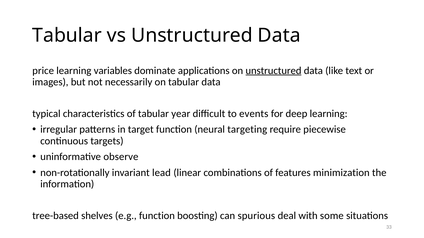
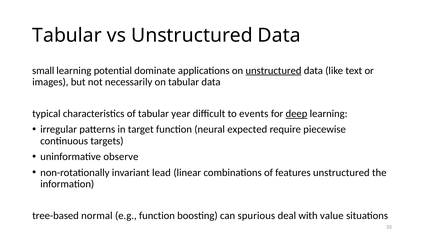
price: price -> small (43, 71)
variables: variables -> potential (113, 71)
deep underline: none -> present (296, 114)
targeting: targeting -> expected (247, 130)
features minimization: minimization -> unstructured (341, 173)
shelves: shelves -> normal (97, 216)
some: some -> value (332, 216)
